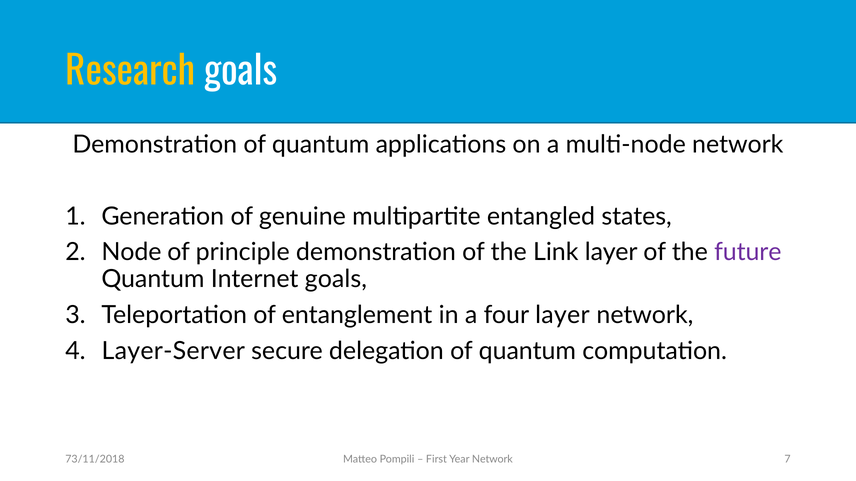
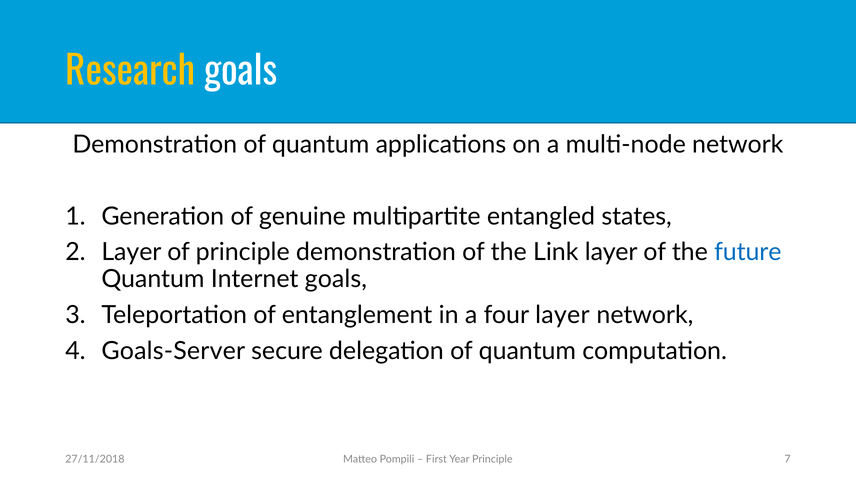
Node: Node -> Layer (131, 252)
future colour: purple -> blue (748, 252)
Layer-Server: Layer-Server -> Goals-Server (173, 351)
73/11/2018: 73/11/2018 -> 27/11/2018 (95, 460)
Year Network: Network -> Principle (492, 460)
